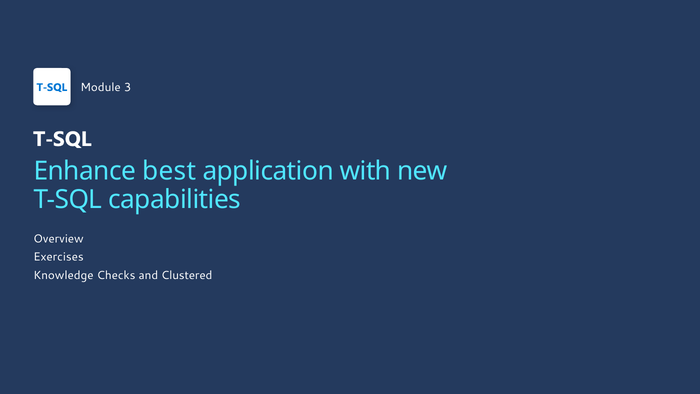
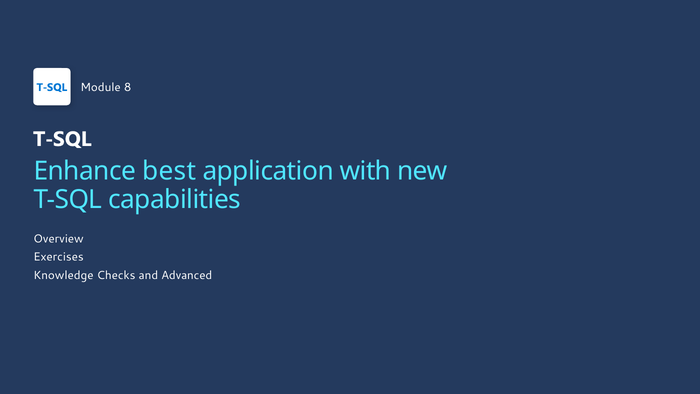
3: 3 -> 8 (128, 87)
Clustered: Clustered -> Advanced (187, 275)
